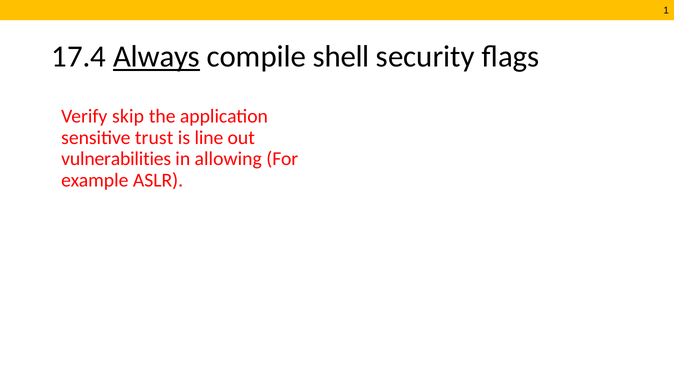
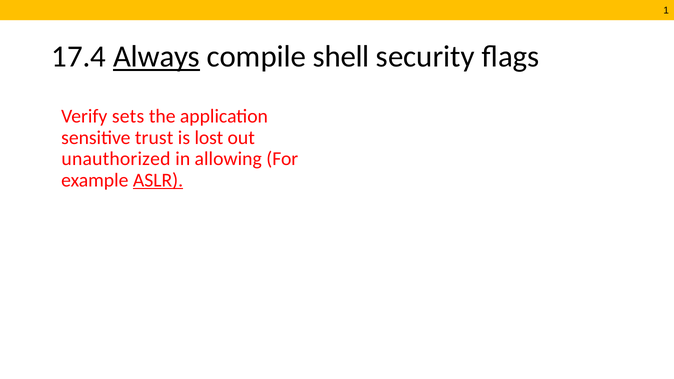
skip: skip -> sets (128, 116)
line: line -> lost (209, 138)
vulnerabilities: vulnerabilities -> unauthorized (116, 159)
ASLR underline: none -> present (158, 180)
